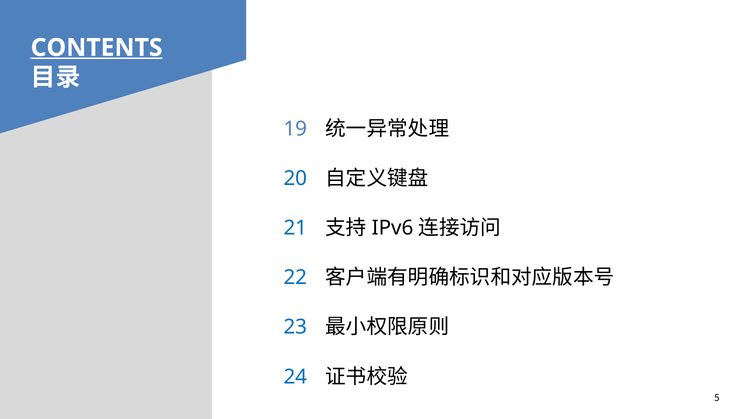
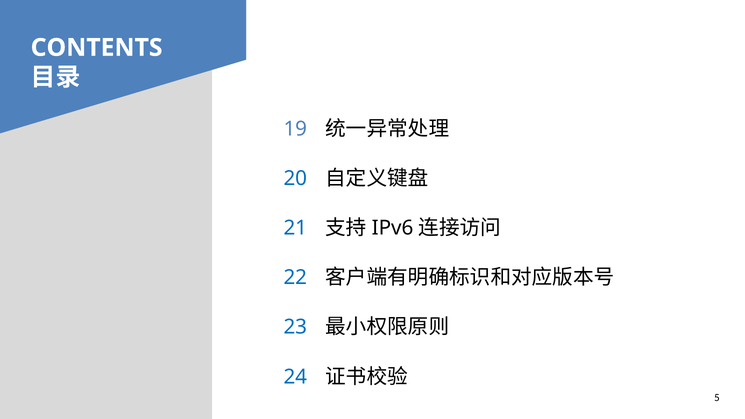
CONTENTS underline: present -> none (97, 48)
